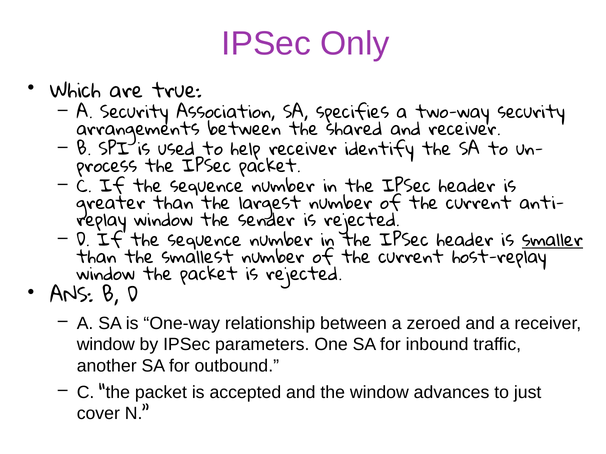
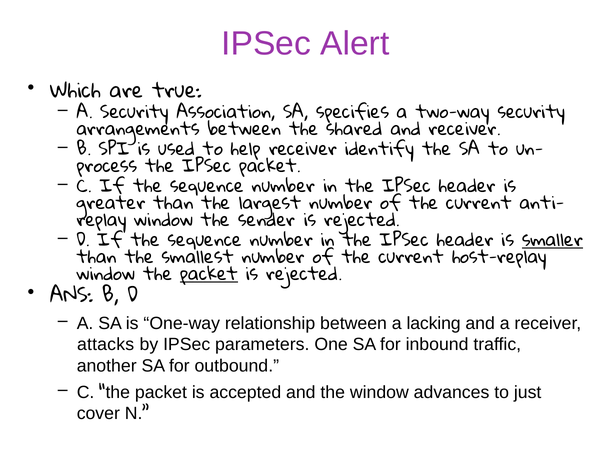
Only: Only -> Alert (355, 44)
packet underline: none -> present (209, 275)
zeroed: zeroed -> lacking (434, 324)
window: window -> attacks (106, 345)
